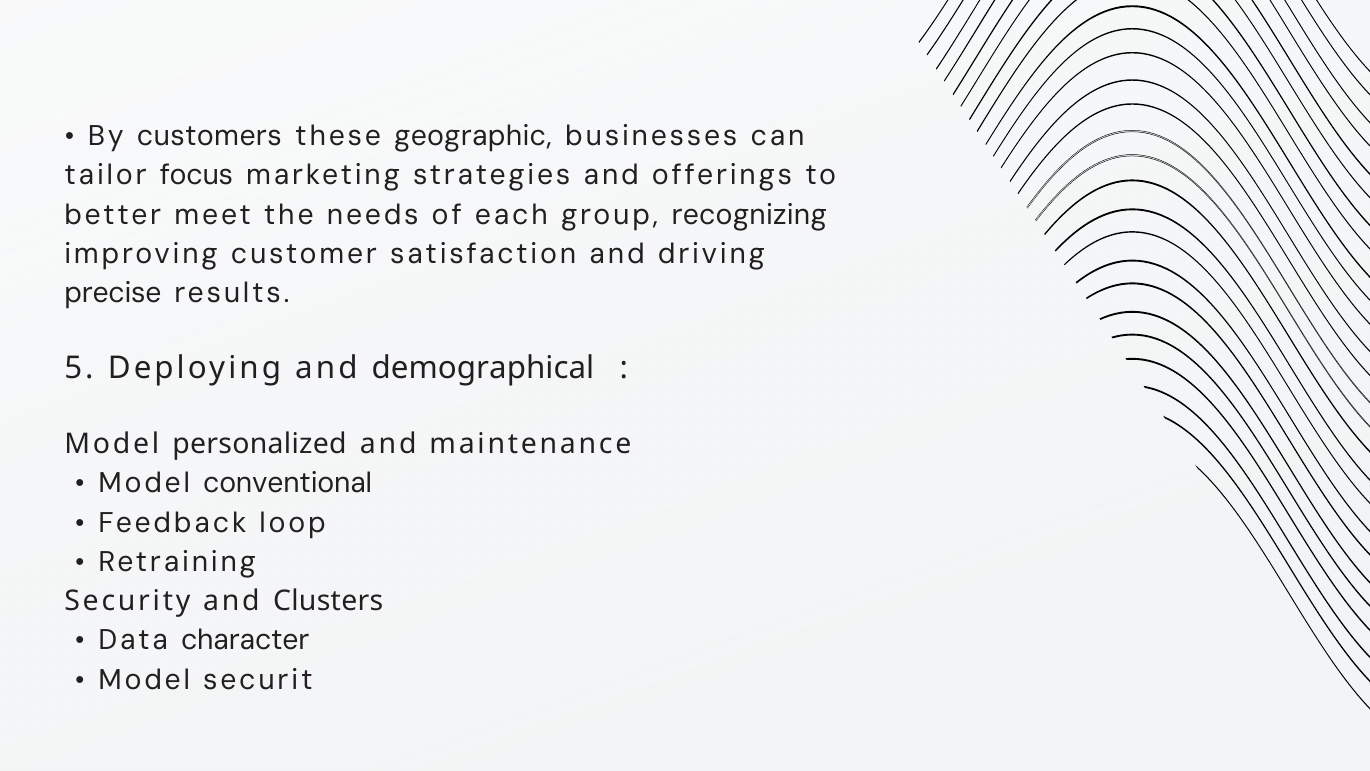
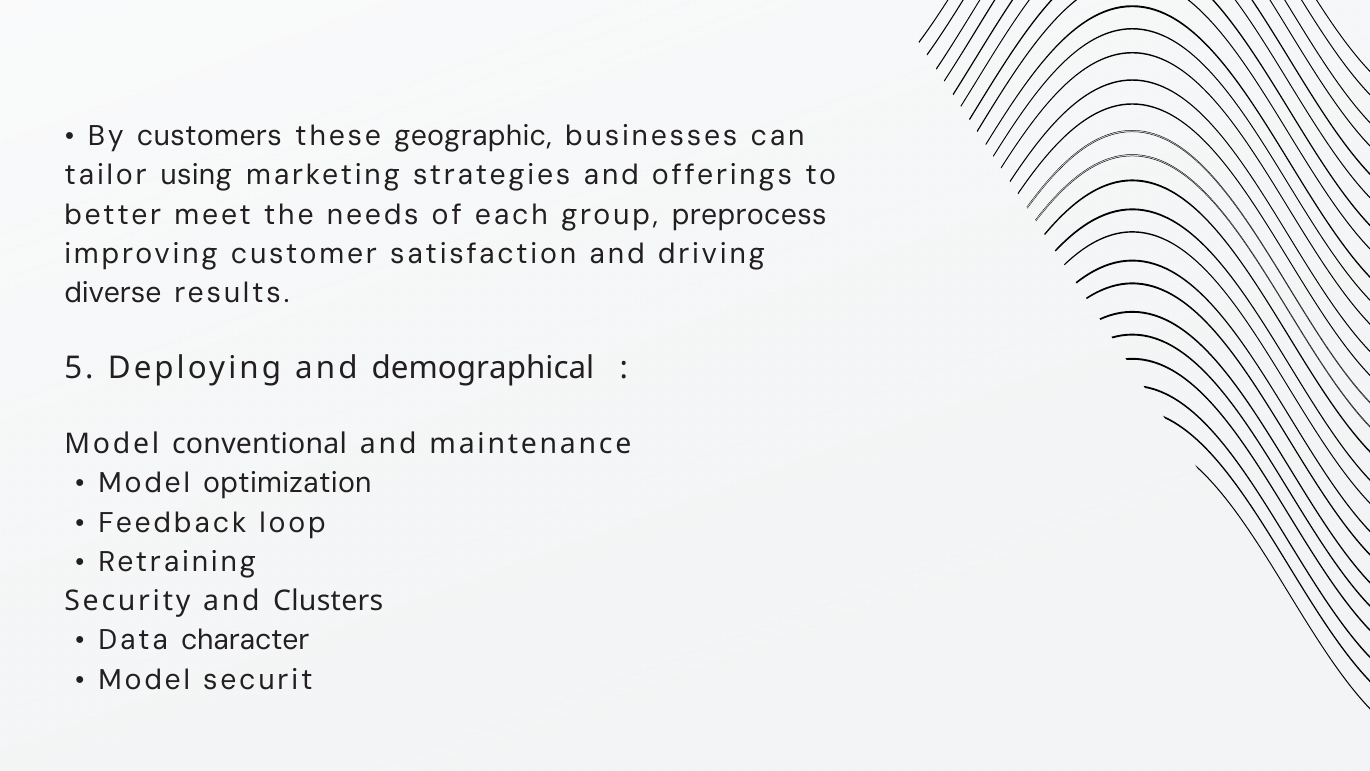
focus: focus -> using (196, 176)
recognizing: recognizing -> preprocess (749, 215)
precise: precise -> diverse (113, 293)
personalized: personalized -> conventional (260, 444)
conventional: conventional -> optimization (287, 483)
